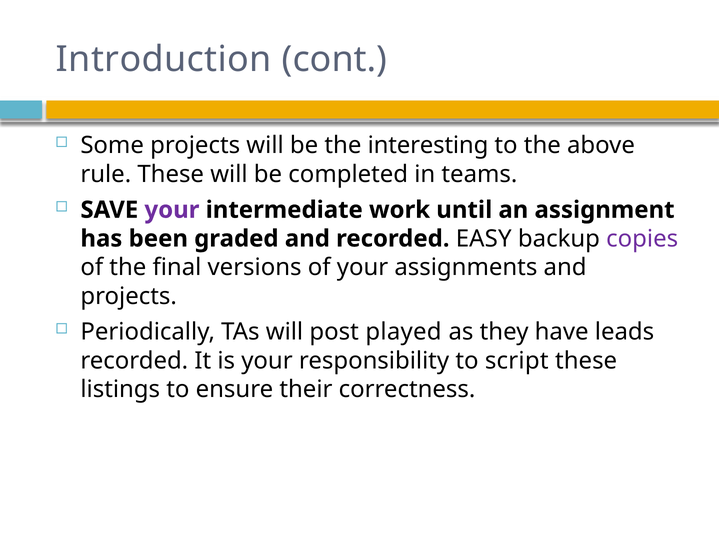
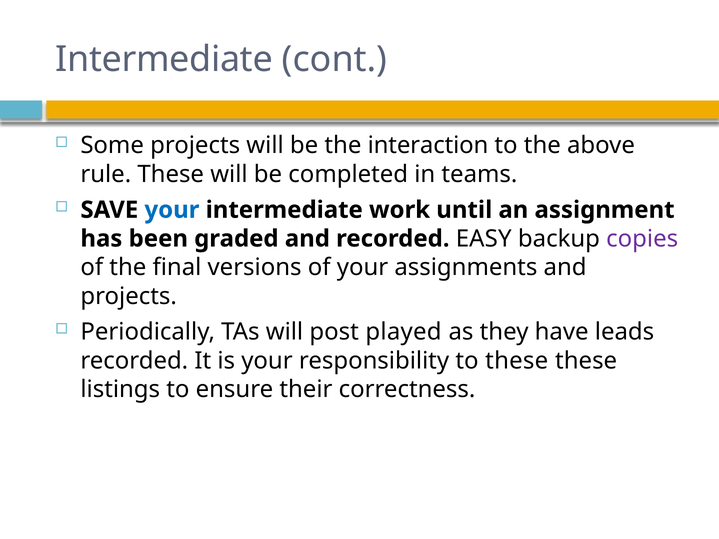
Introduction: Introduction -> Intermediate (164, 59)
interesting: interesting -> interaction (428, 145)
your colour: purple -> blue (172, 210)
to script: script -> these (517, 361)
